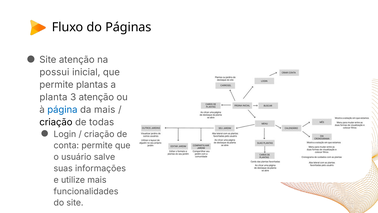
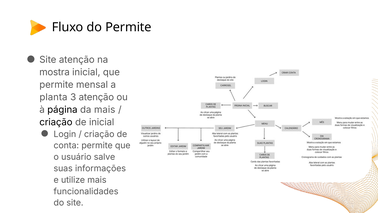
do Páginas: Páginas -> Permite (128, 27)
possui: possui -> mostra (55, 72)
plantas: plantas -> mensal (92, 85)
página colour: blue -> black (62, 110)
de todas: todas -> inicial (102, 122)
